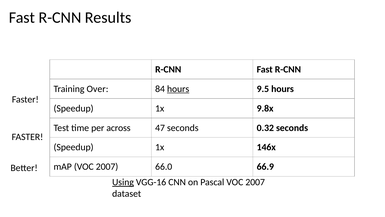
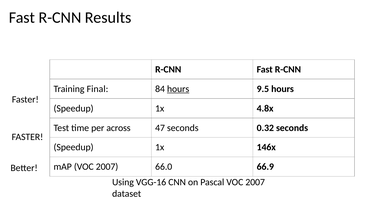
Over: Over -> Final (97, 89)
9.8x: 9.8x -> 4.8x (265, 108)
Using underline: present -> none (123, 182)
